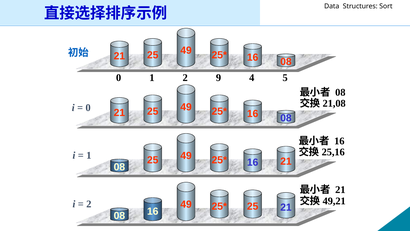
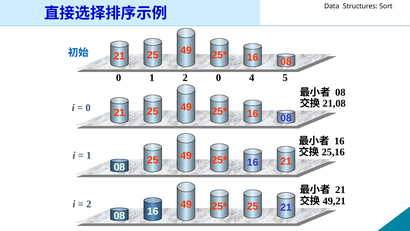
2 9: 9 -> 0 (218, 78)
